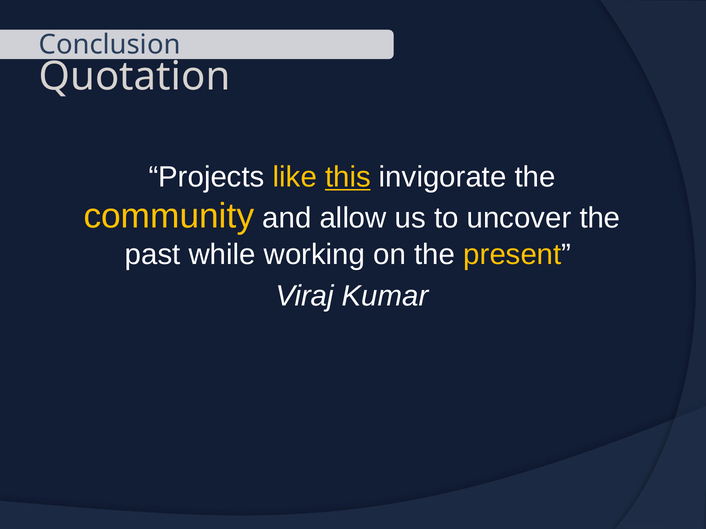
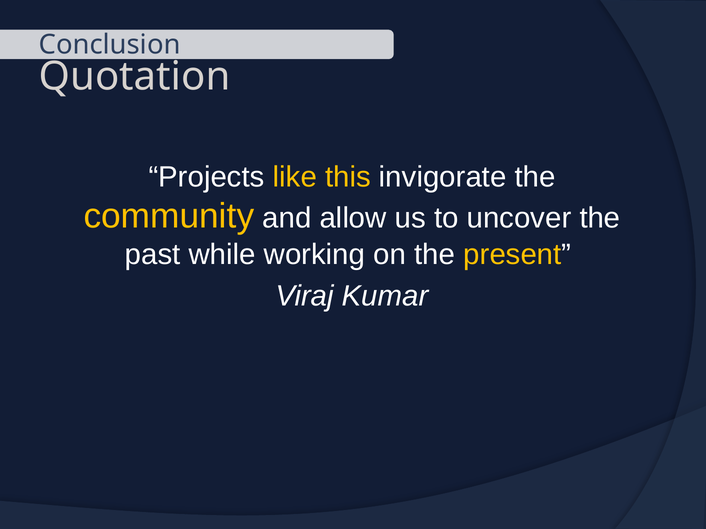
this underline: present -> none (348, 177)
